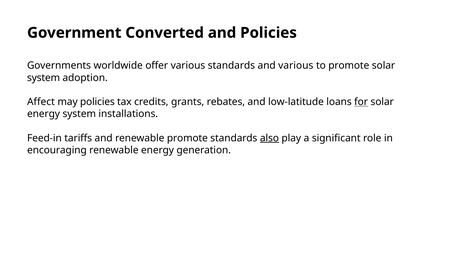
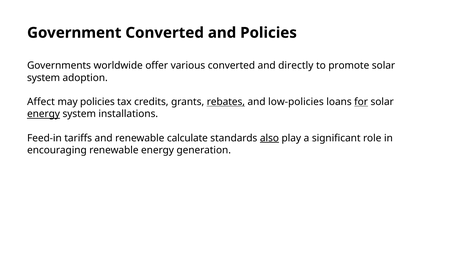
various standards: standards -> converted (231, 66)
and various: various -> directly (296, 66)
rebates underline: none -> present (226, 102)
low-latitude: low-latitude -> low-policies (296, 102)
energy underline: none -> present (44, 114)
renewable promote: promote -> calculate (187, 138)
